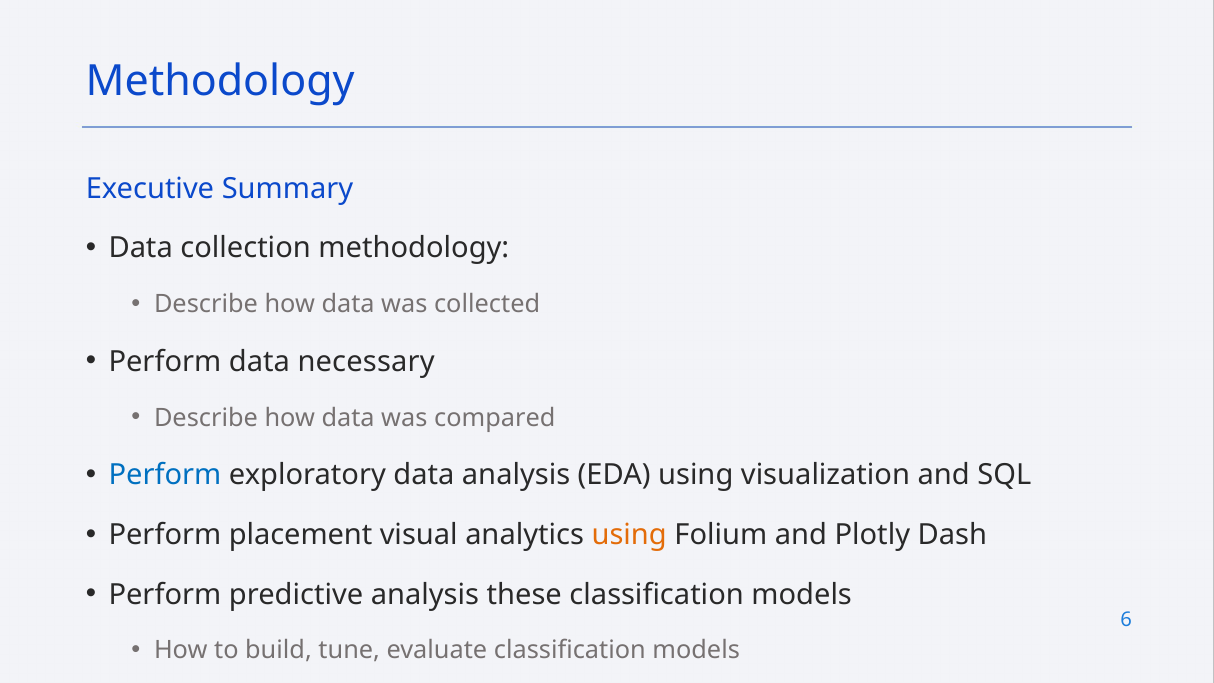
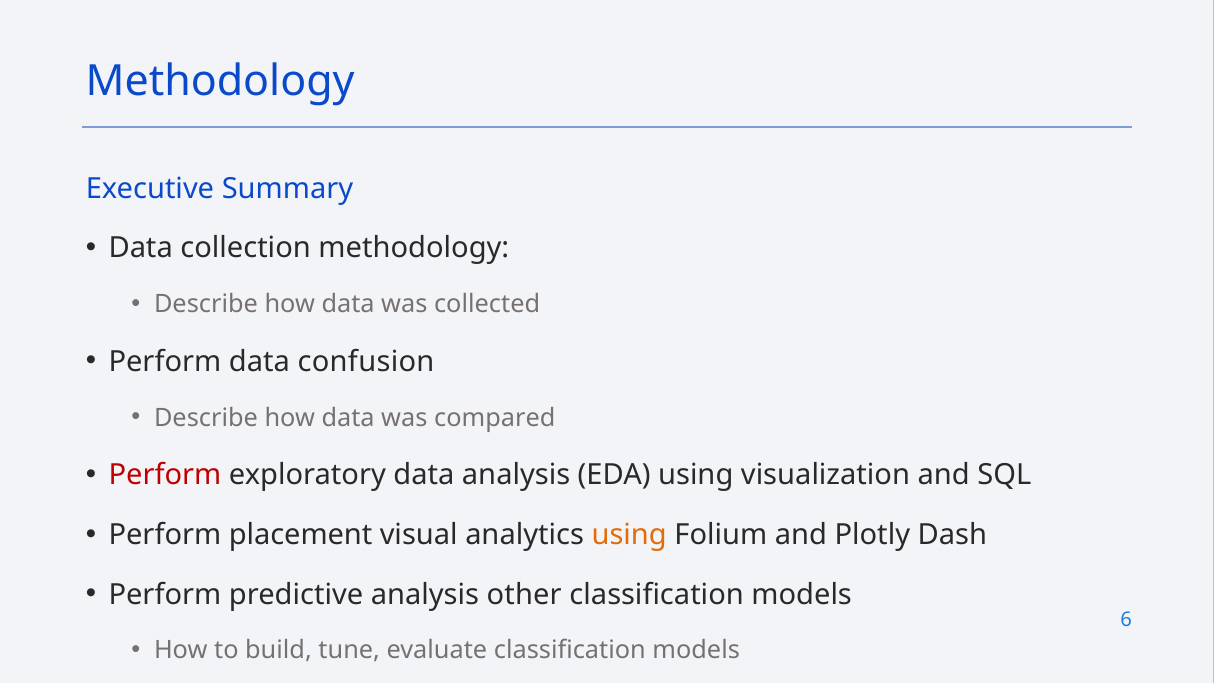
necessary: necessary -> confusion (366, 362)
Perform colour: blue -> red (165, 475)
these: these -> other (524, 594)
